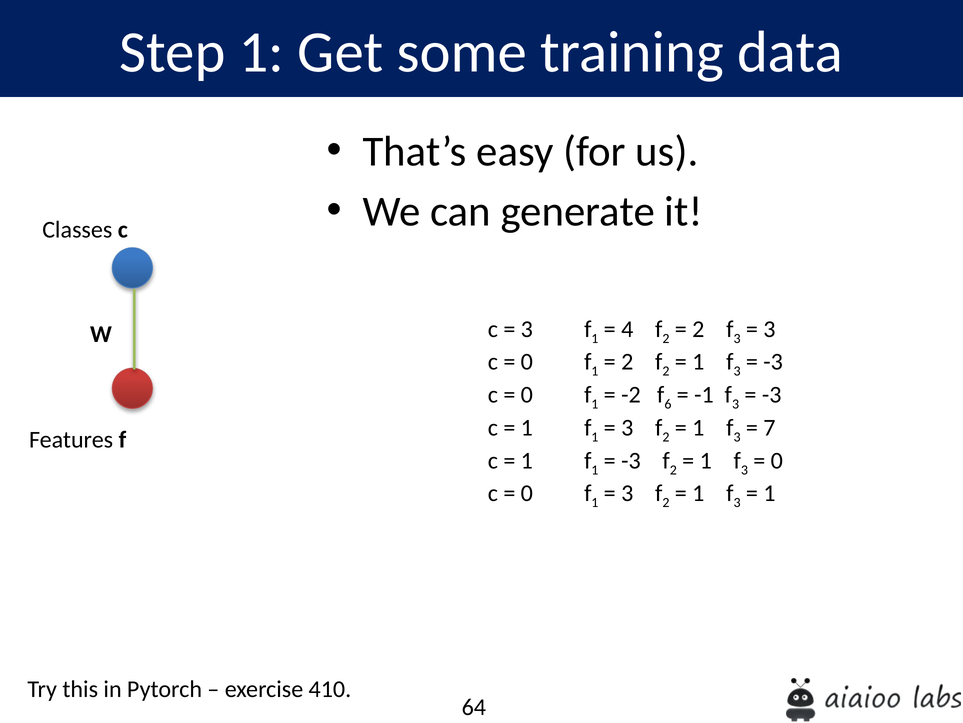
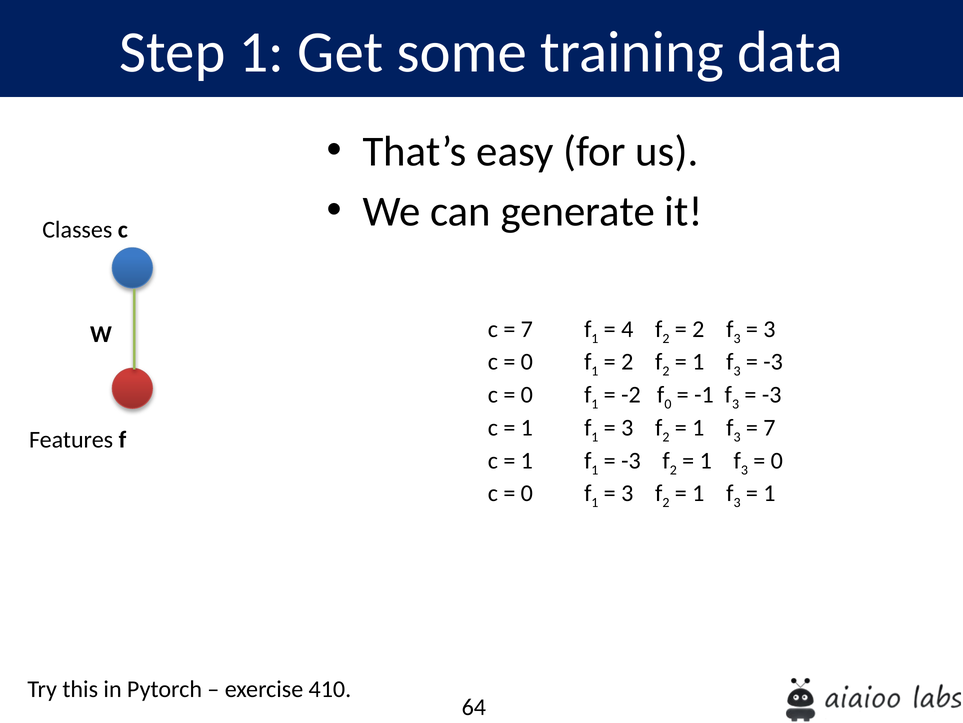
3: 3 -> 7 (527, 329)
f 6: 6 -> 0 (668, 404)
